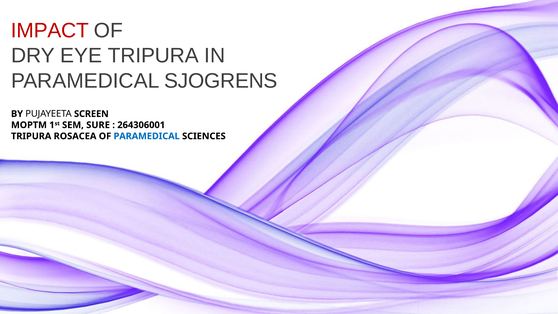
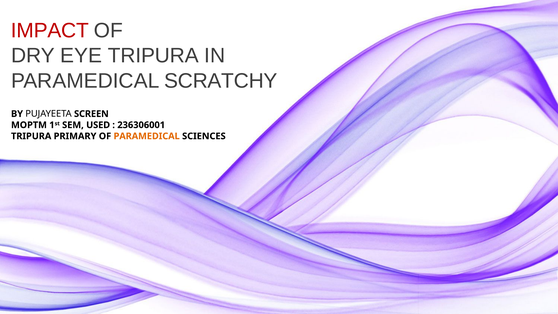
SJOGRENS: SJOGRENS -> SCRATCHY (221, 81)
SURE: SURE -> USED (98, 125)
264306001: 264306001 -> 236306001 (141, 125)
ROSACEA: ROSACEA -> PRIMARY (75, 136)
PARAMEDICAL colour: blue -> orange (147, 136)
